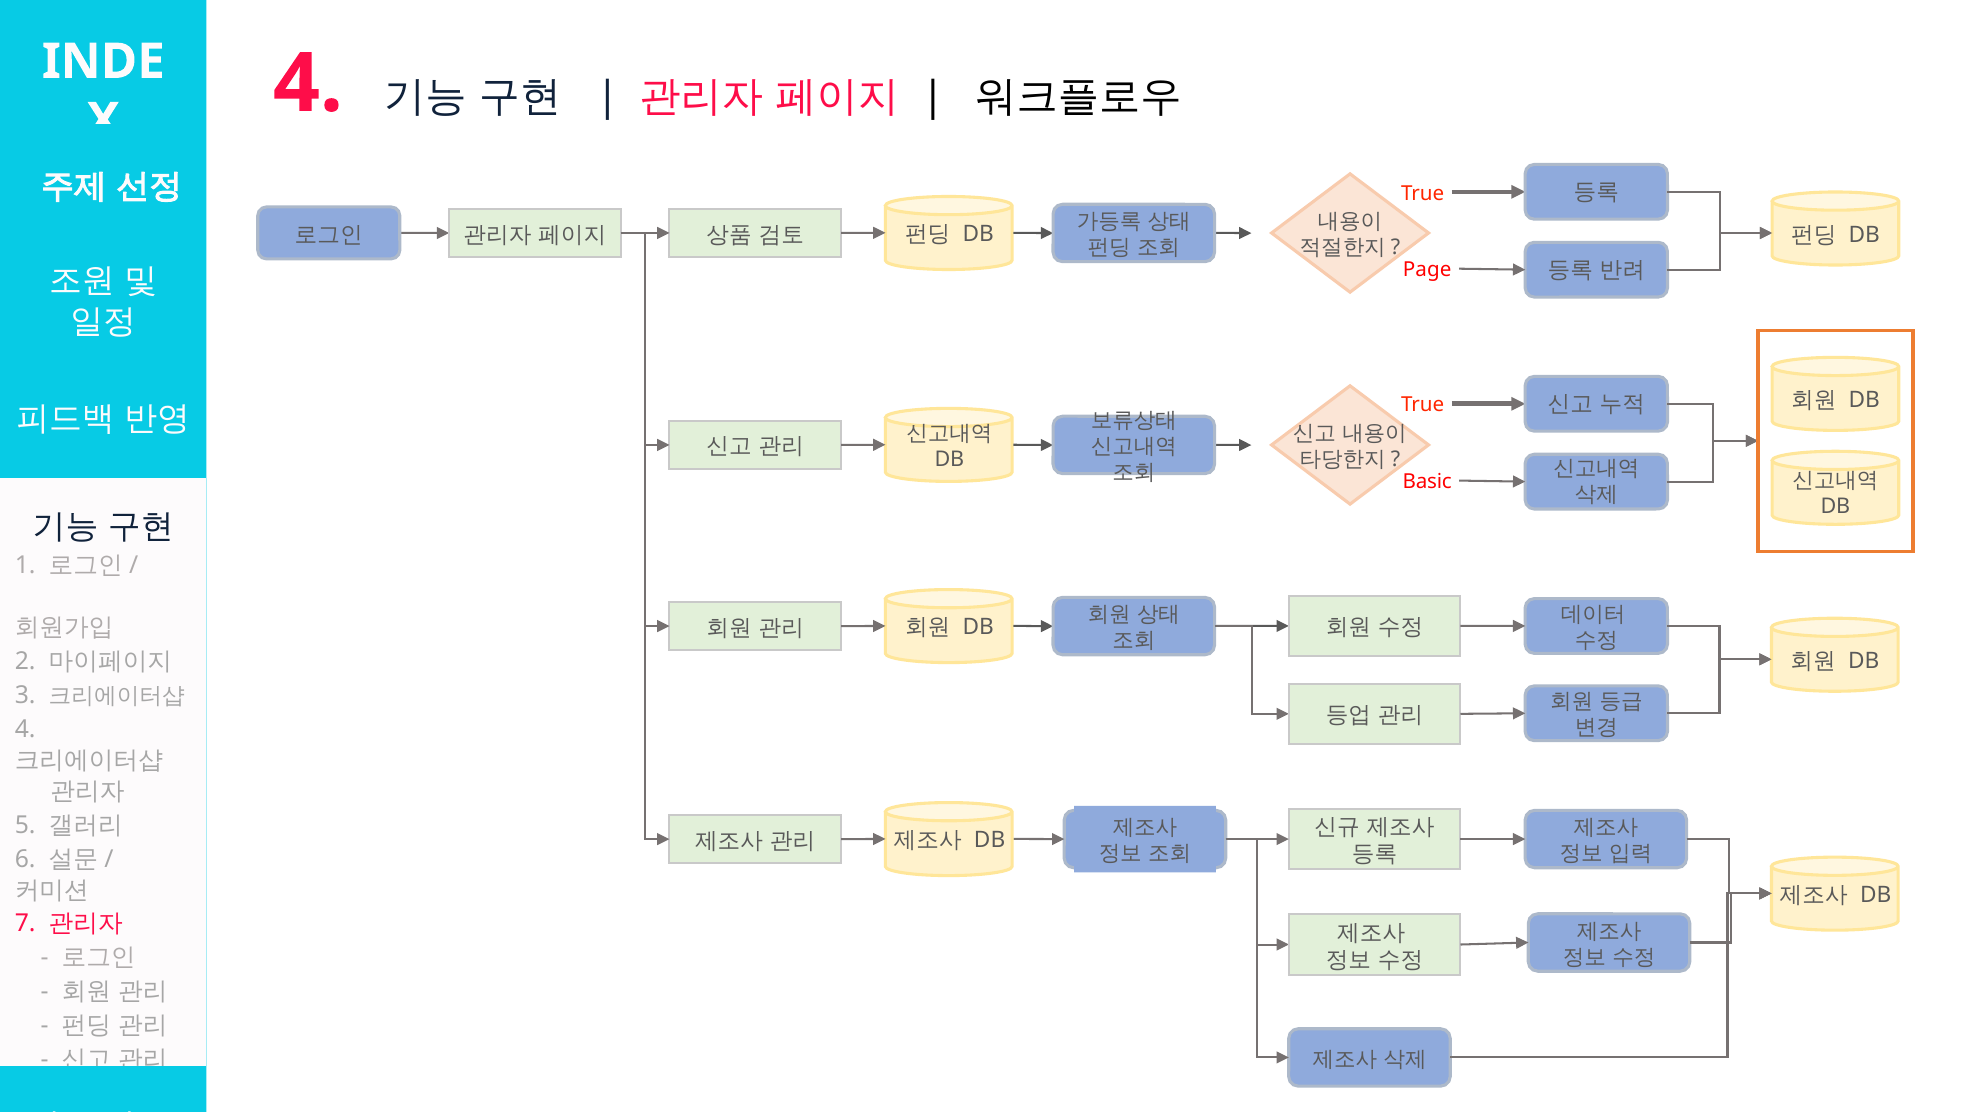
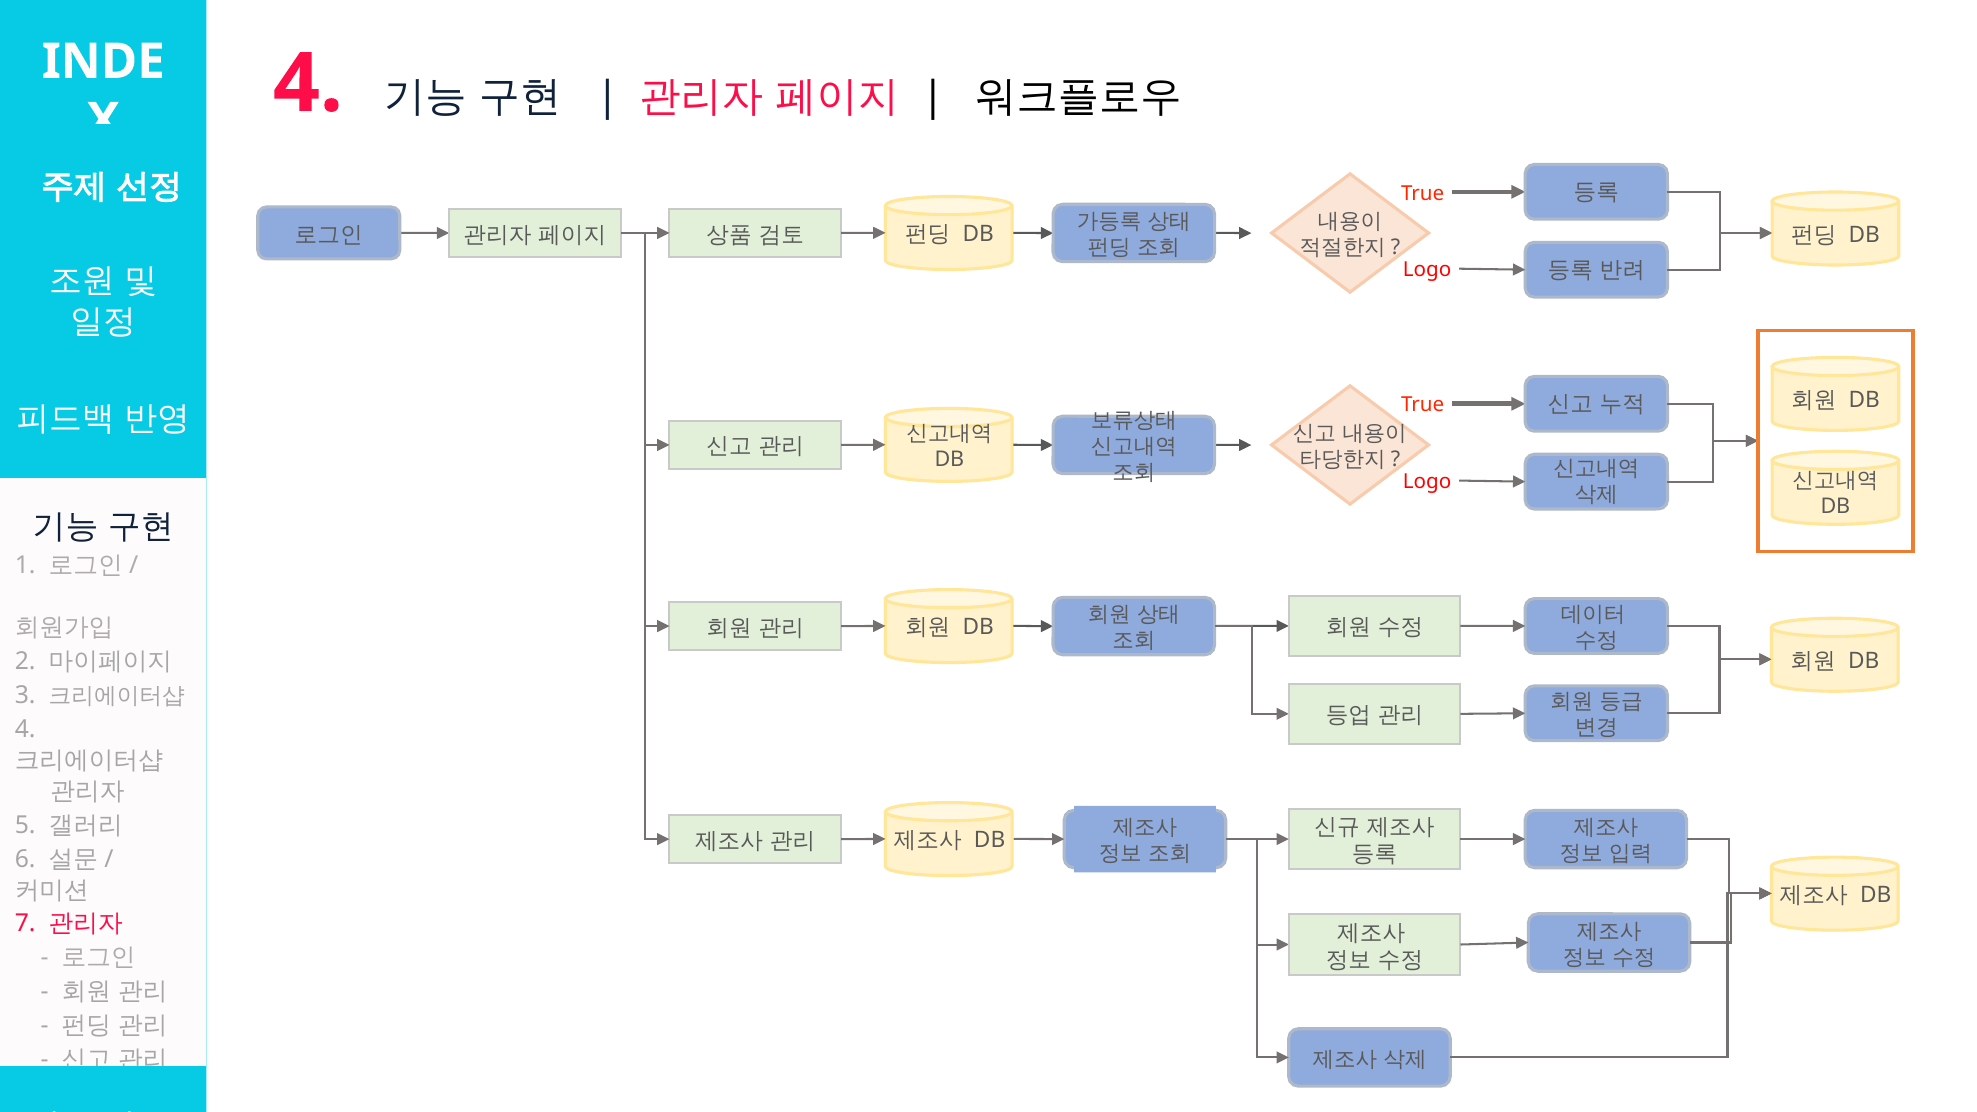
Page: Page -> Logo (1427, 270)
Basic: Basic -> Logo (1427, 482)
